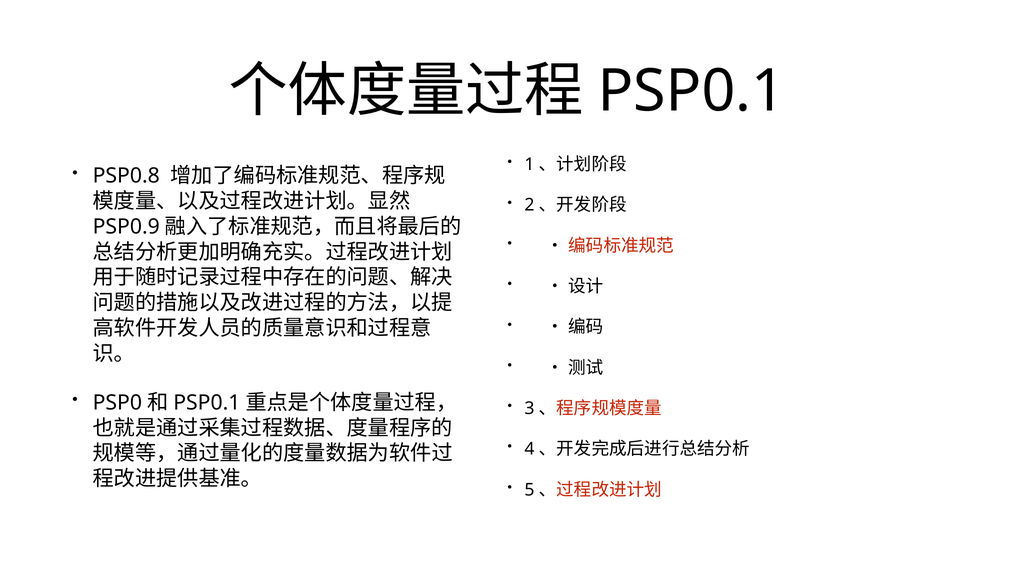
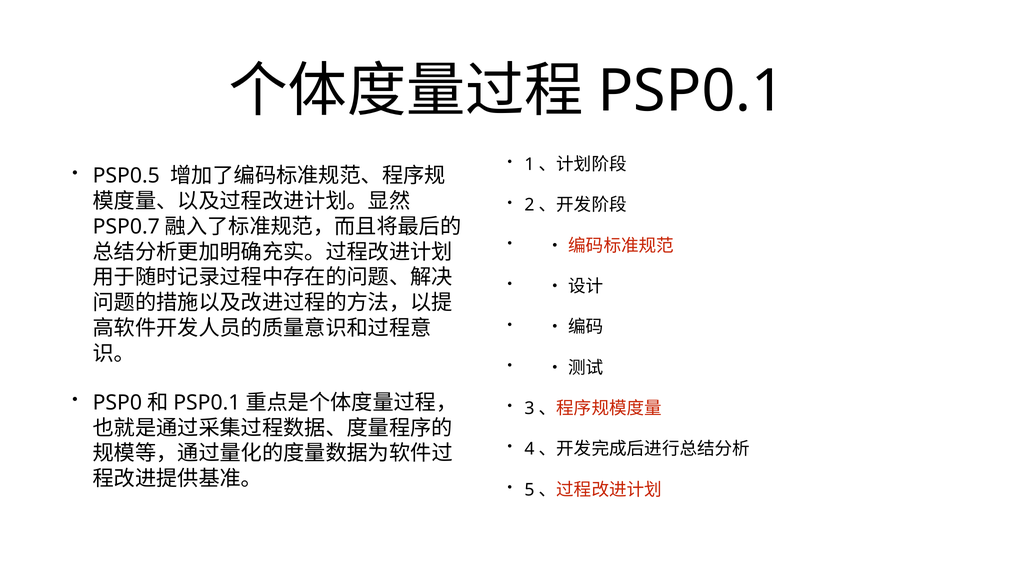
PSP0.8: PSP0.8 -> PSP0.5 (126, 176)
PSP0.9: PSP0.9 -> PSP0.7 (126, 227)
